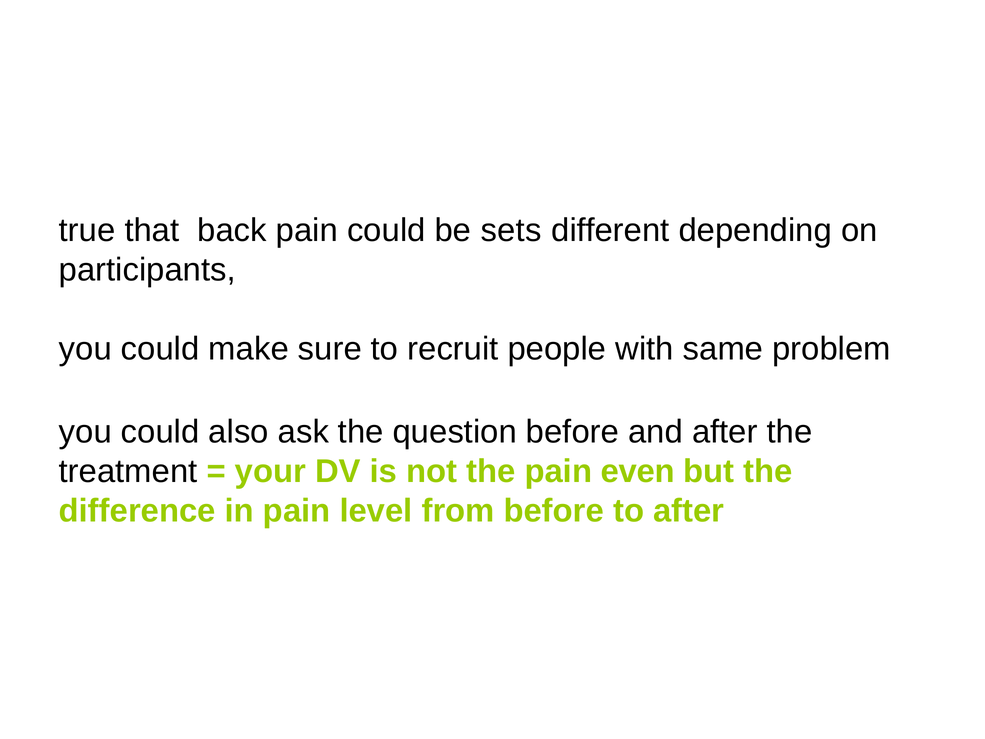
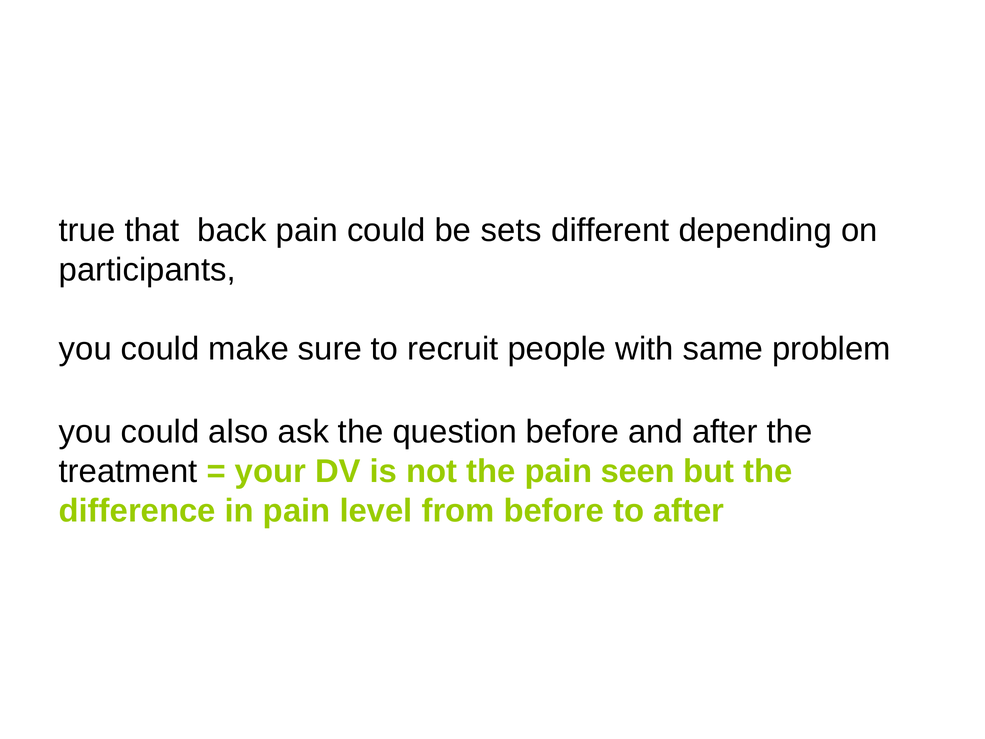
even: even -> seen (638, 471)
